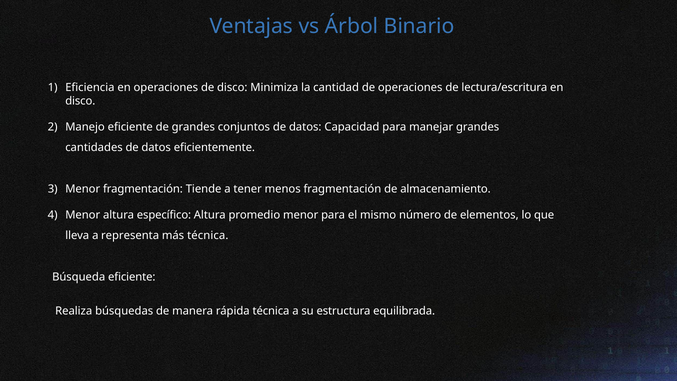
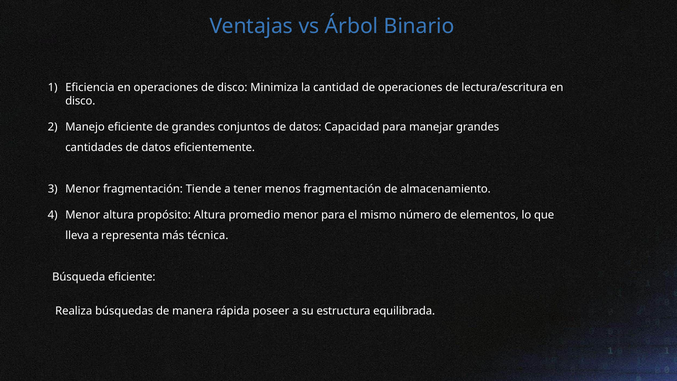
específico: específico -> propósito (164, 215)
rápida técnica: técnica -> poseer (271, 311)
